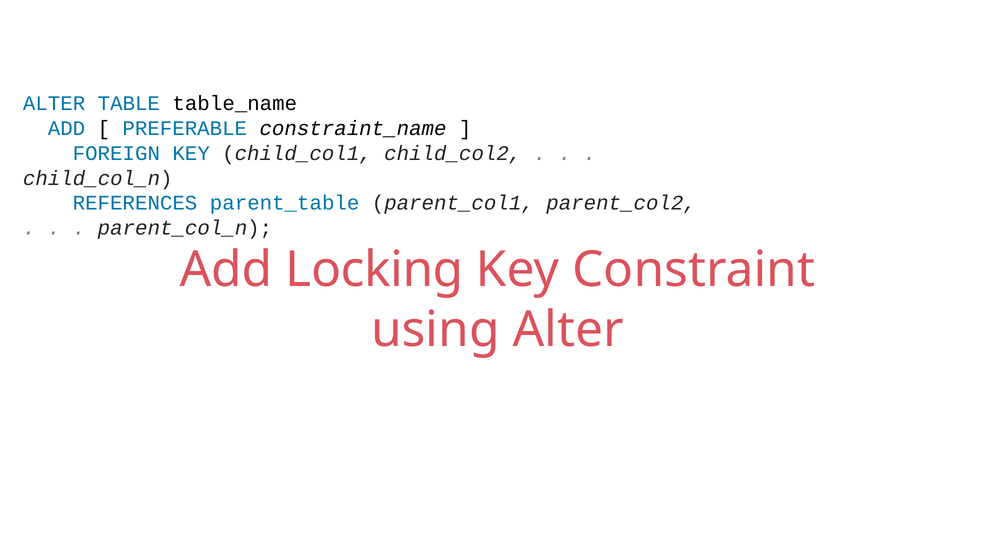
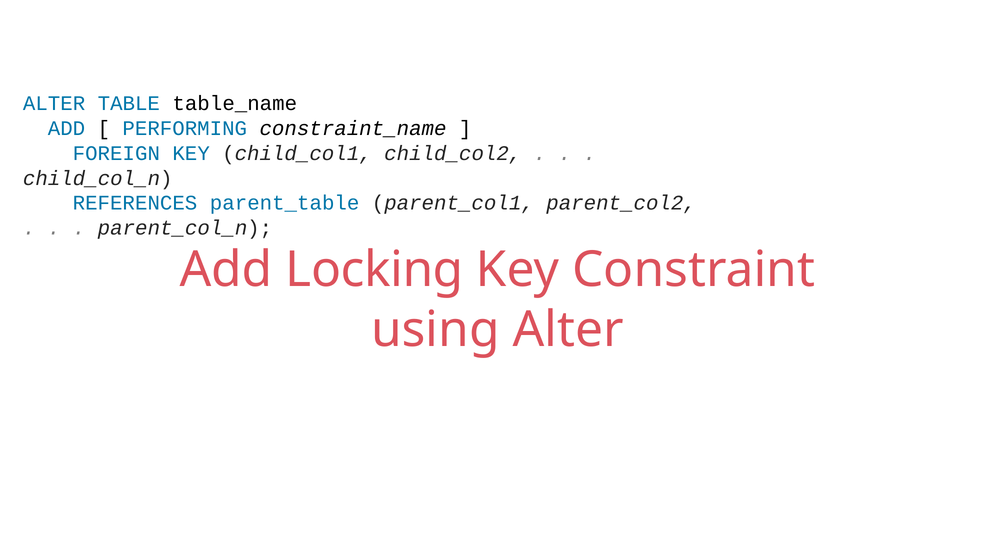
PREFERABLE: PREFERABLE -> PERFORMING (185, 128)
